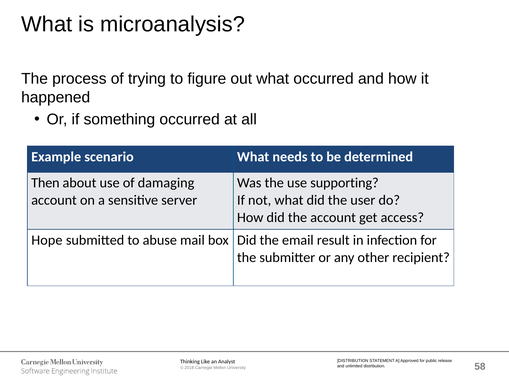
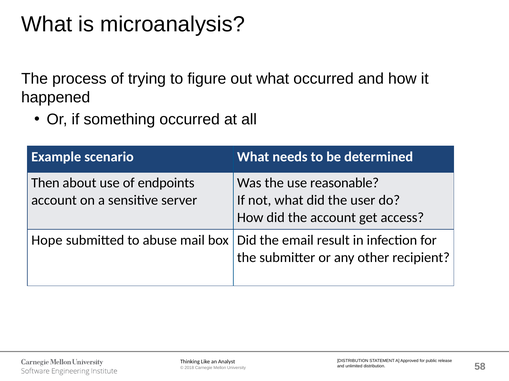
damaging: damaging -> endpoints (166, 183)
supporting: supporting -> reasonable (345, 183)
